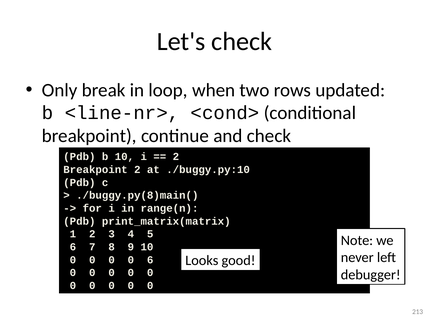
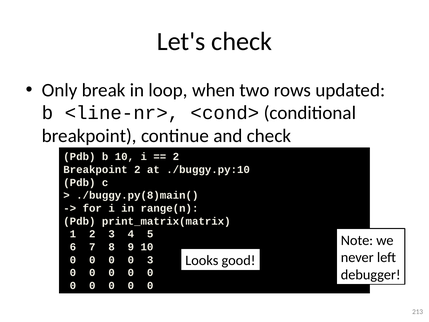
0 6: 6 -> 3 (150, 260)
